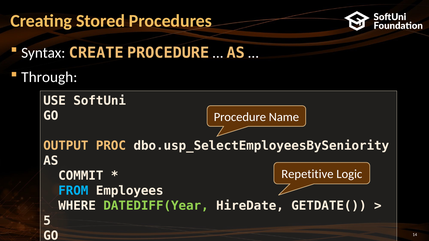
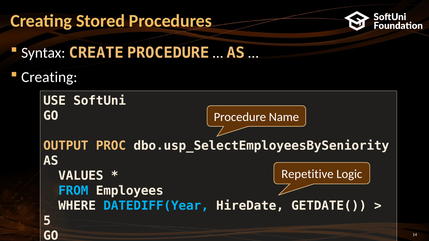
Through: Through -> Creating (49, 77)
COMMIT: COMMIT -> VALUES (81, 176)
DATEDIFF(Year colour: light green -> light blue (156, 206)
